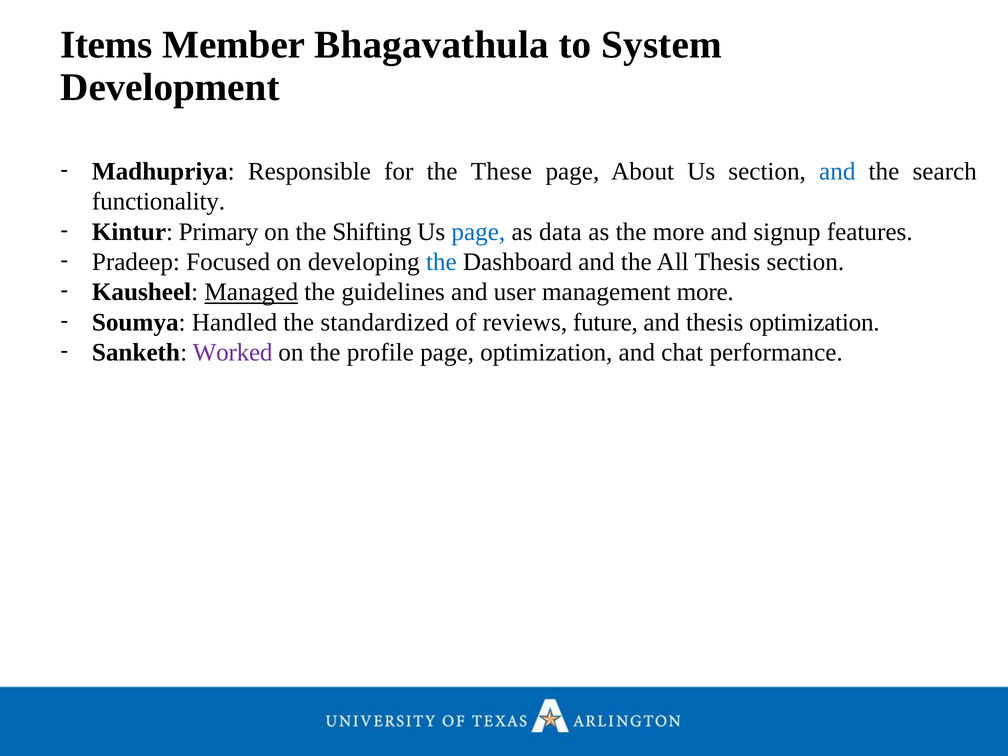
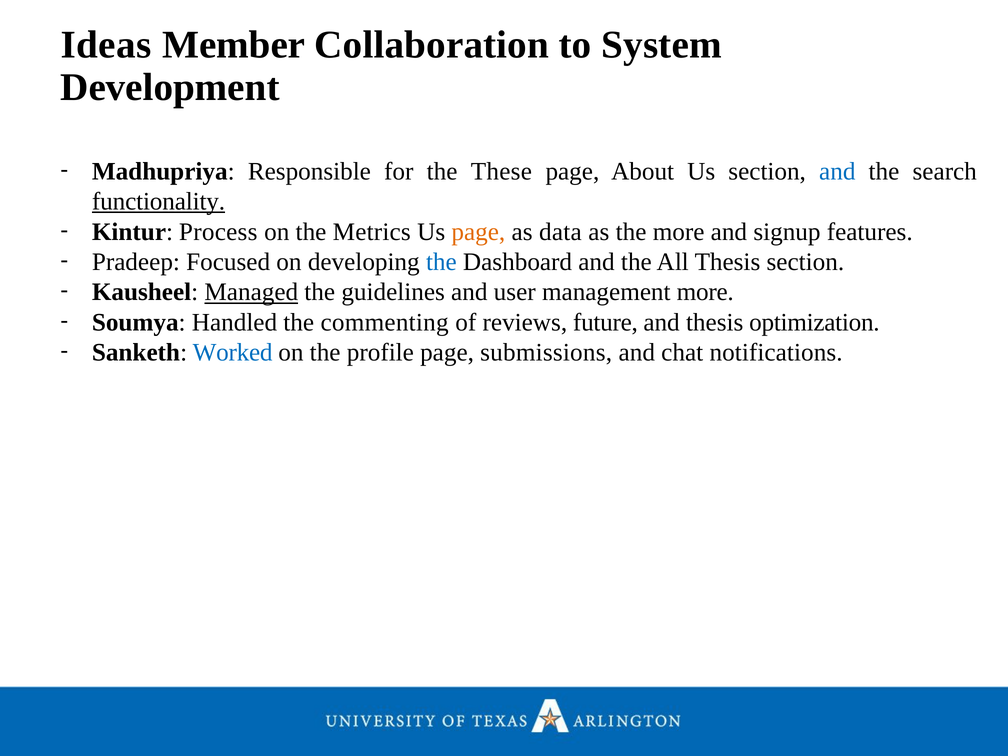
Items: Items -> Ideas (106, 45)
Bhagavathula: Bhagavathula -> Collaboration (432, 45)
functionality underline: none -> present (159, 201)
Primary: Primary -> Process (218, 232)
Shifting: Shifting -> Metrics (372, 232)
page colour: blue -> orange (478, 232)
standardized: standardized -> commenting (385, 322)
Worked colour: purple -> blue (233, 353)
page optimization: optimization -> submissions (546, 353)
performance: performance -> notifications (776, 353)
